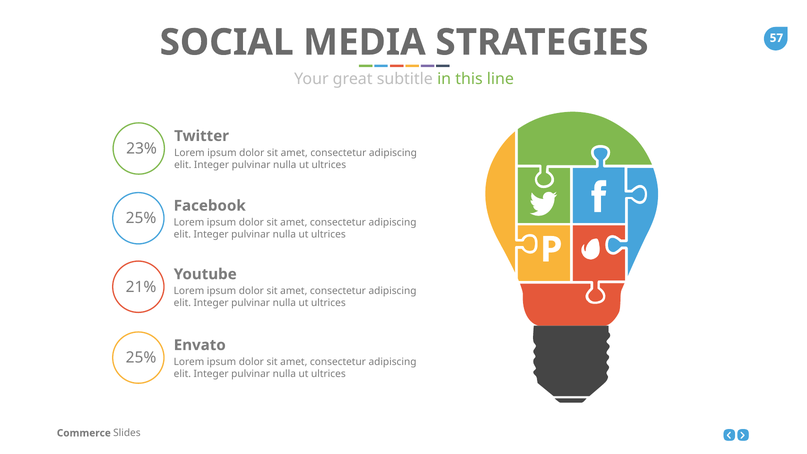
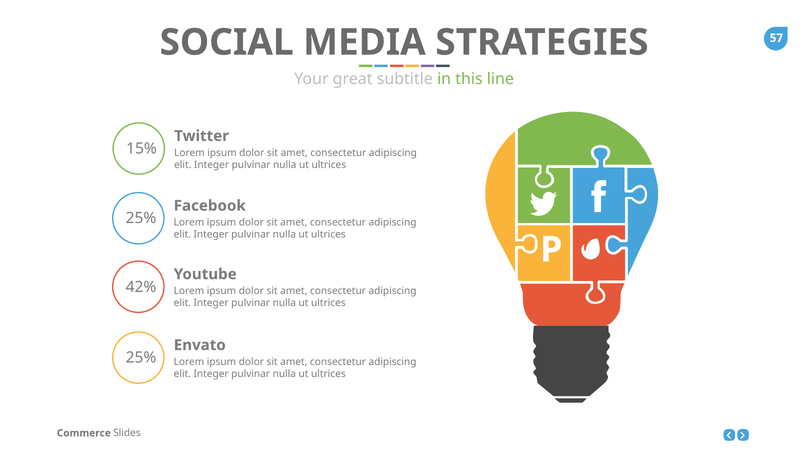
23%: 23% -> 15% (141, 149)
21%: 21% -> 42% (141, 287)
